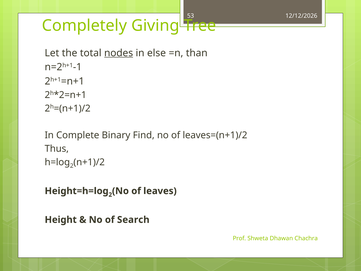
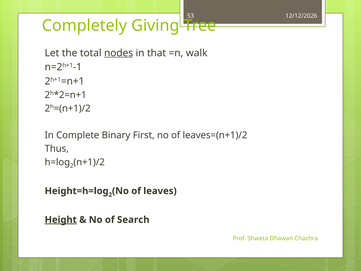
else: else -> that (157, 53)
than: than -> walk (197, 53)
Find: Find -> First (144, 135)
Height underline: none -> present (61, 220)
